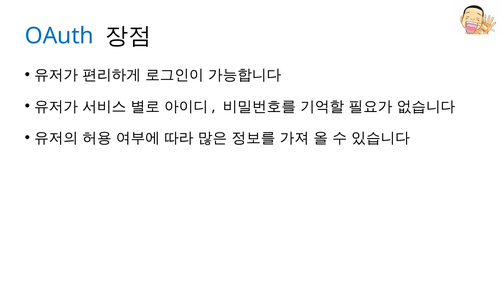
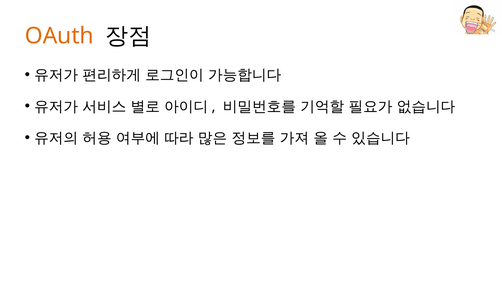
OAuth colour: blue -> orange (59, 36)
